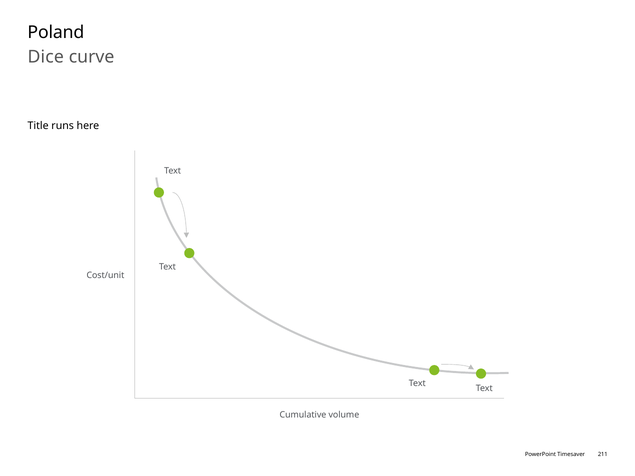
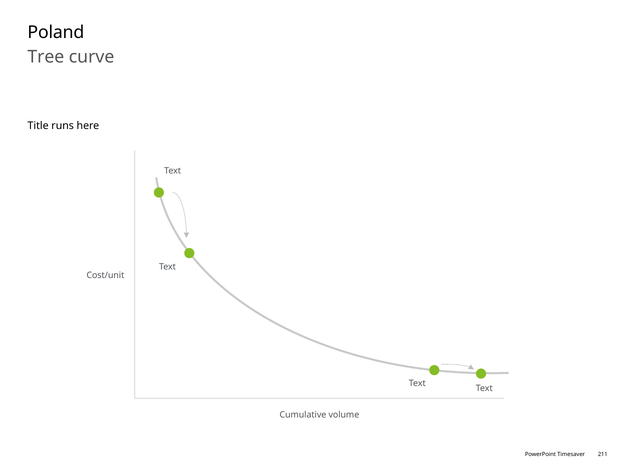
Dice: Dice -> Tree (46, 57)
